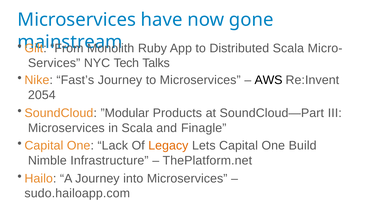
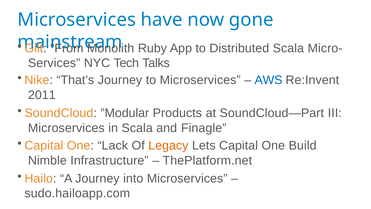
Fast’s: Fast’s -> That’s (75, 80)
AWS colour: black -> blue (268, 80)
2054: 2054 -> 2011 (42, 95)
